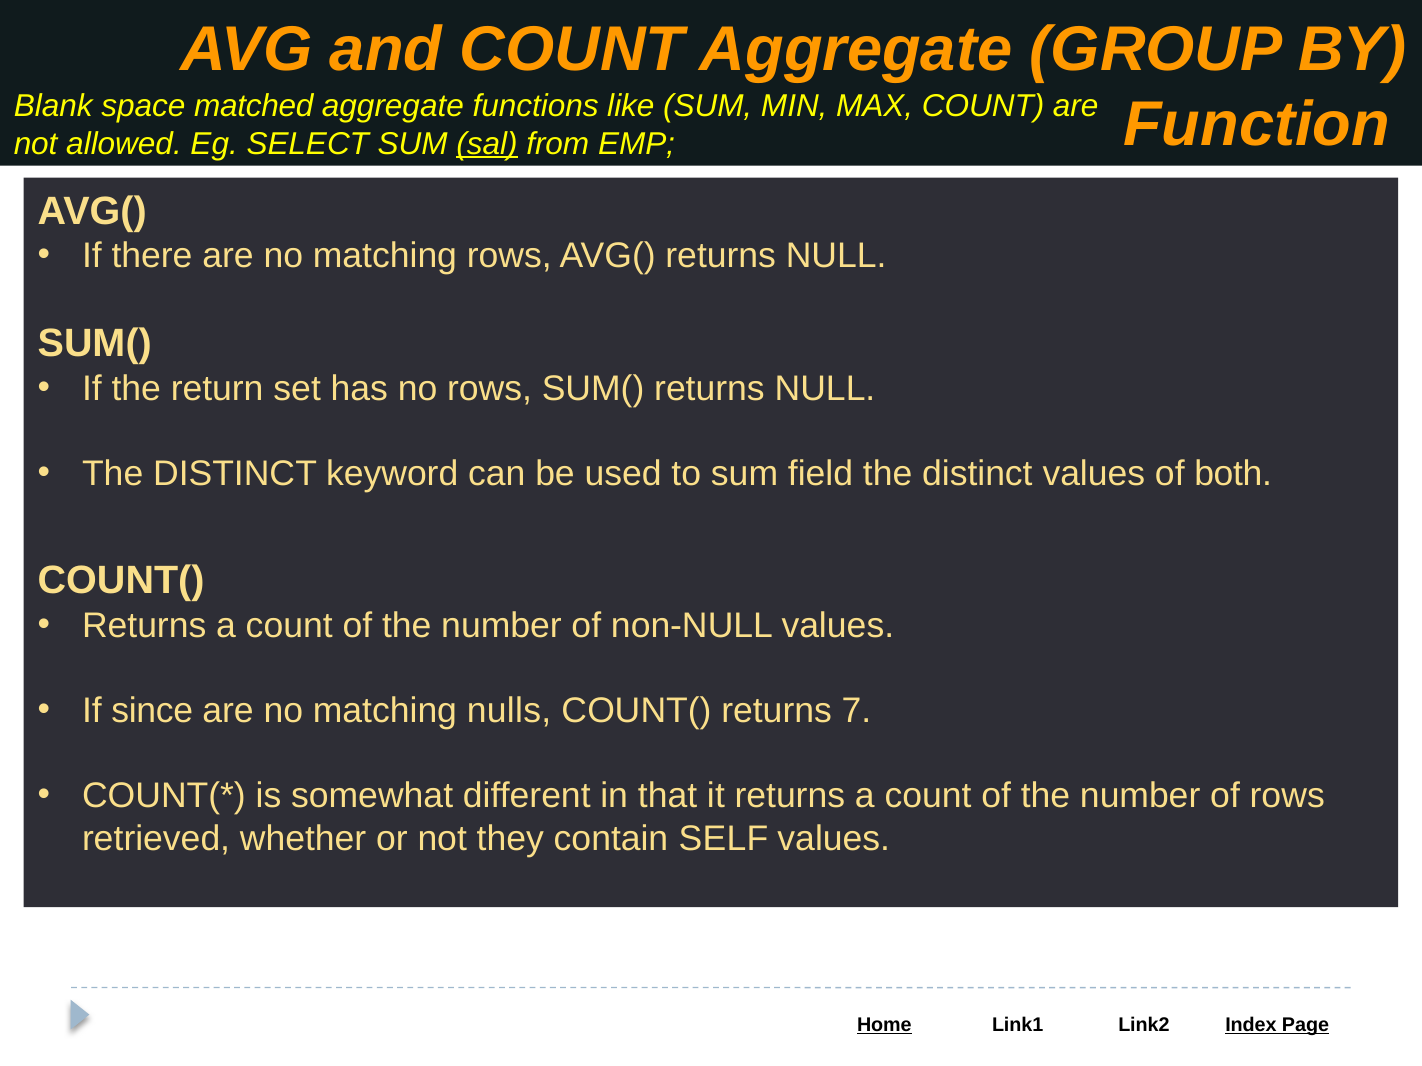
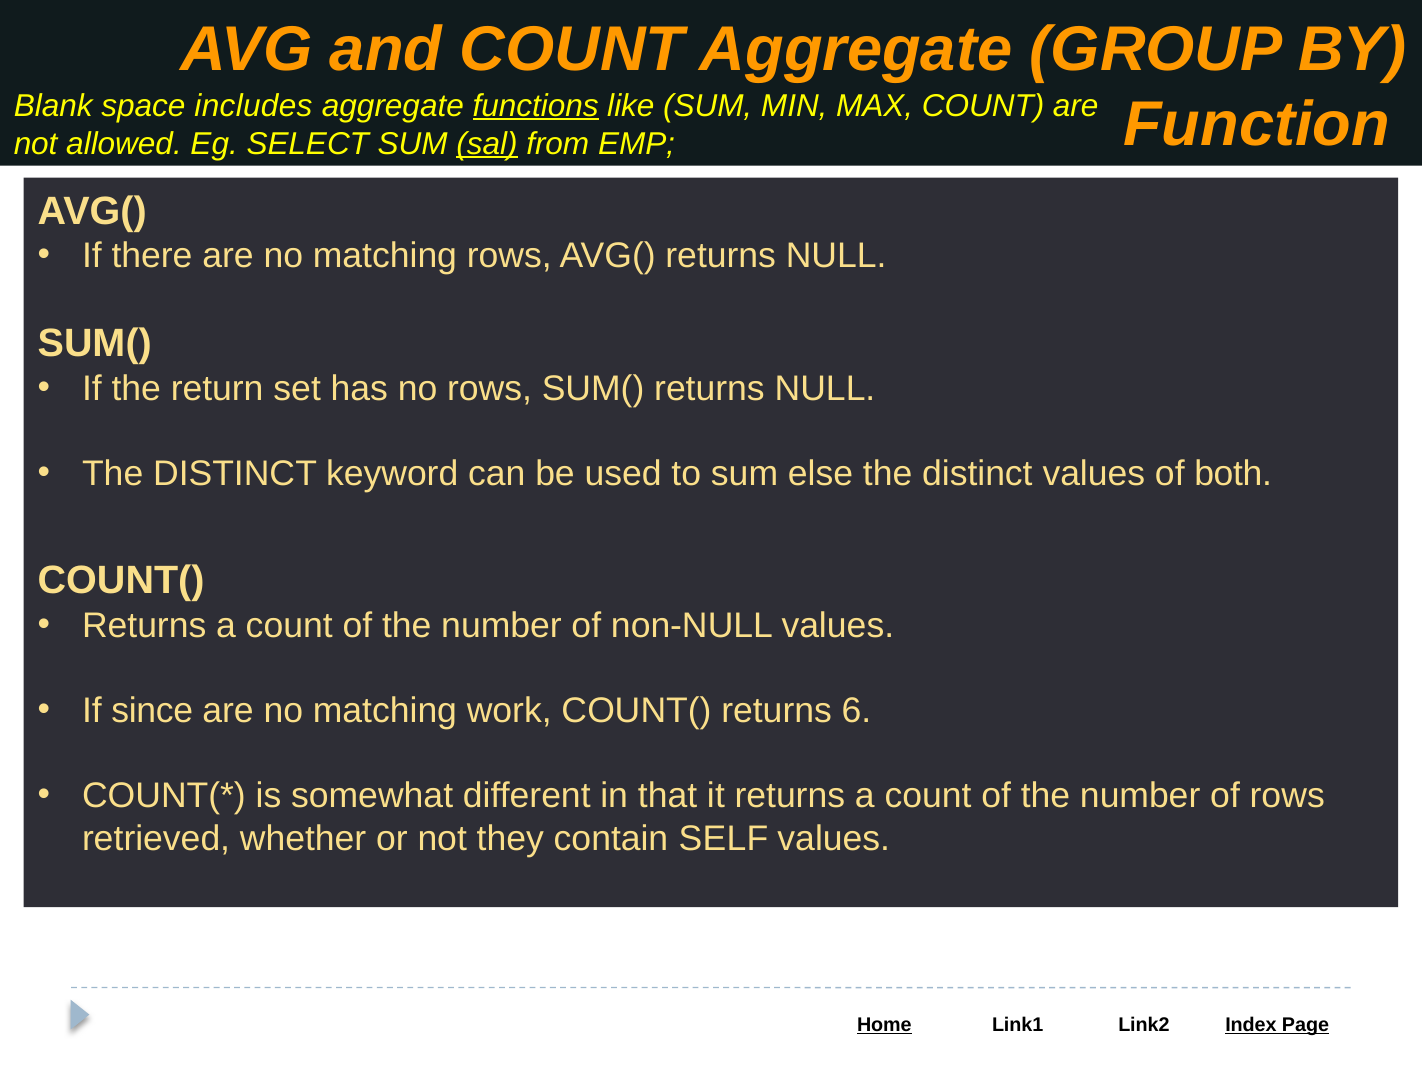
matched: matched -> includes (254, 106)
functions underline: none -> present (536, 106)
field: field -> else (821, 474)
nulls: nulls -> work (509, 711)
7: 7 -> 6 (857, 711)
